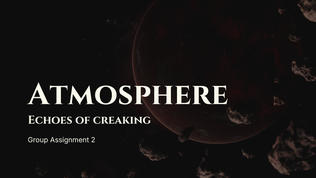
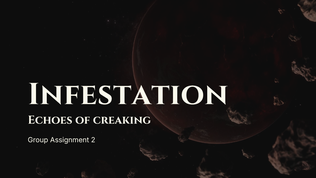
Atmosphere: Atmosphere -> Infestation (128, 94)
